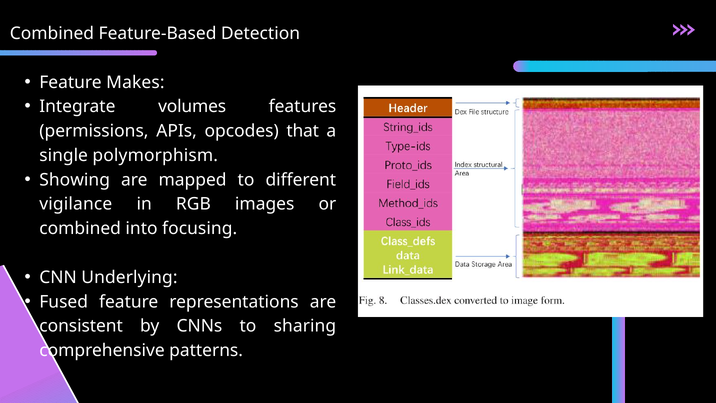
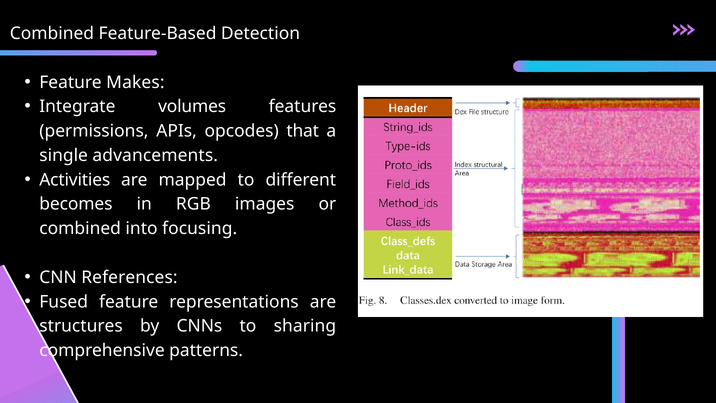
polymorphism: polymorphism -> advancements (155, 155)
Showing: Showing -> Activities (75, 180)
vigilance: vigilance -> becomes (76, 204)
Underlying: Underlying -> References (129, 277)
consistent: consistent -> structures (81, 326)
